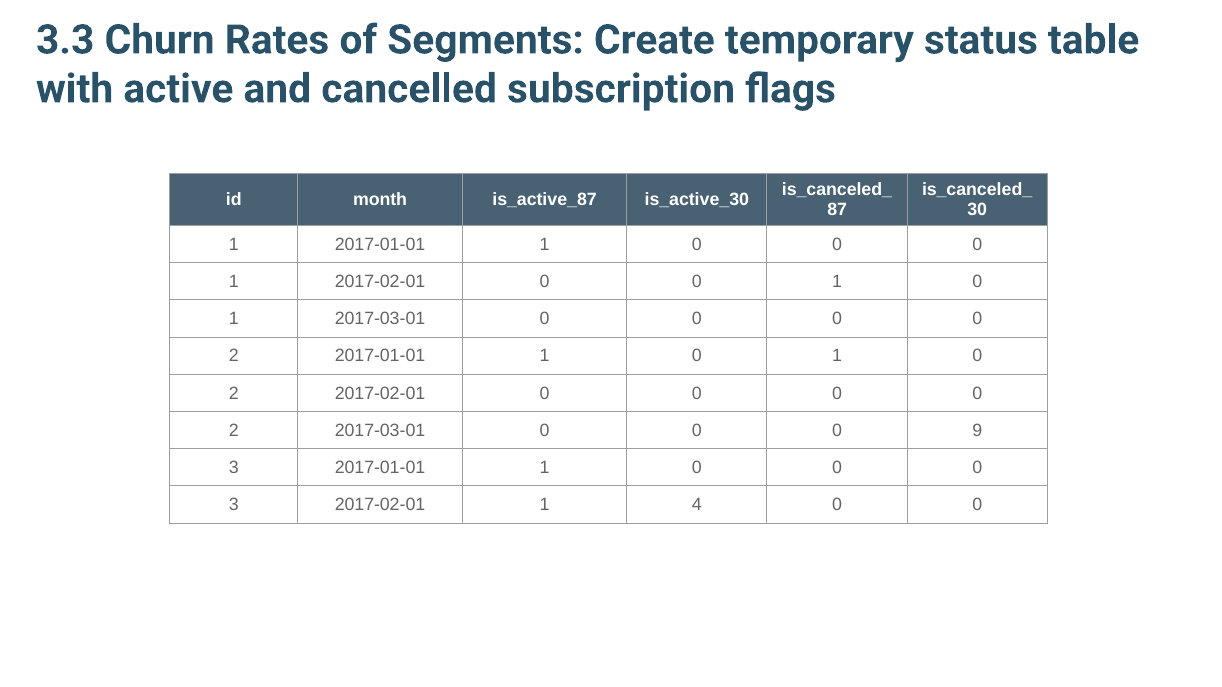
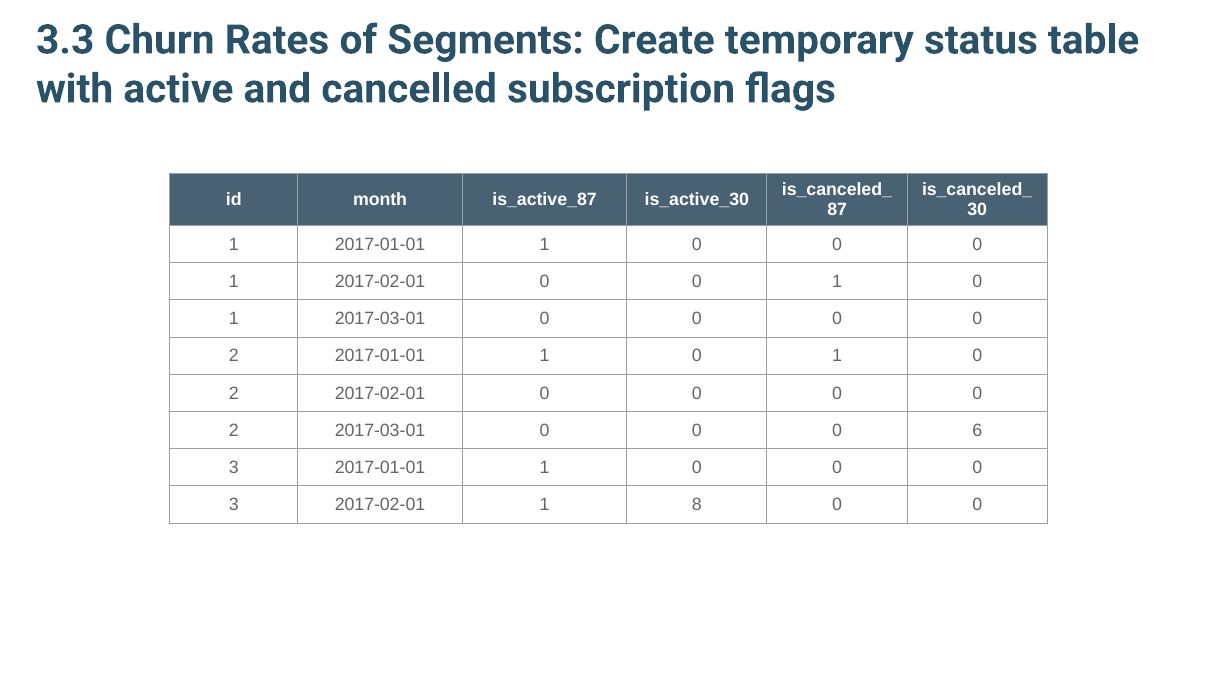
9: 9 -> 6 (977, 431)
4: 4 -> 8 (697, 505)
